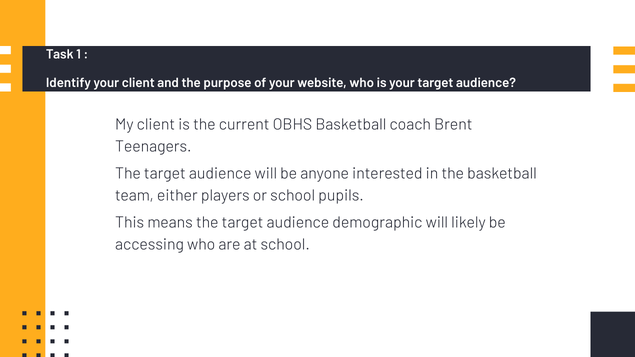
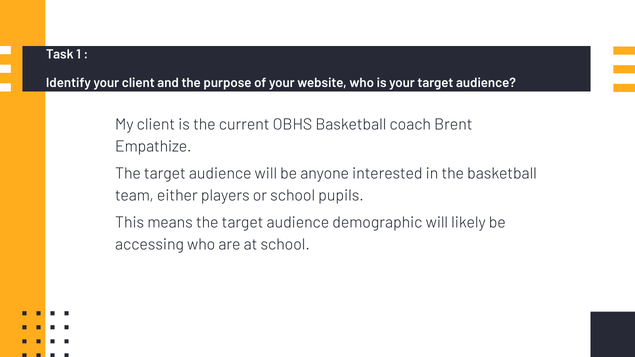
Teenagers: Teenagers -> Empathize (153, 146)
